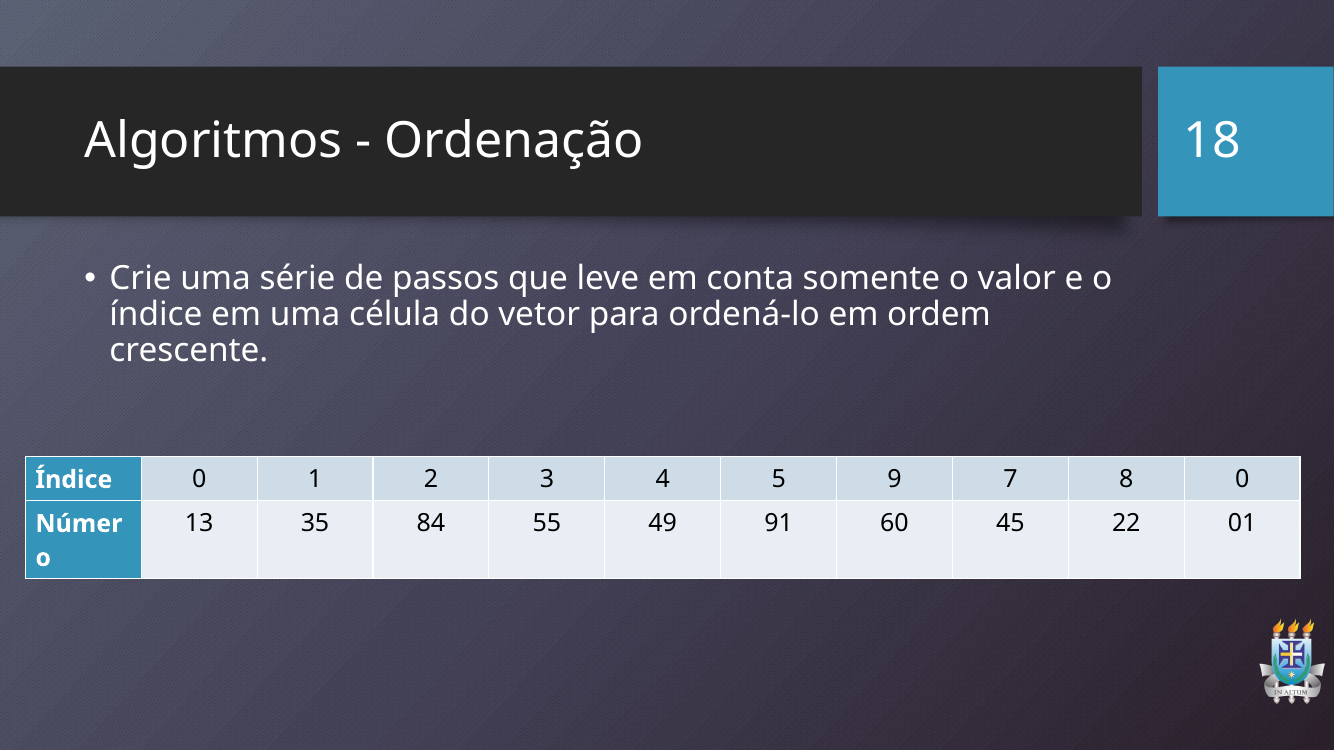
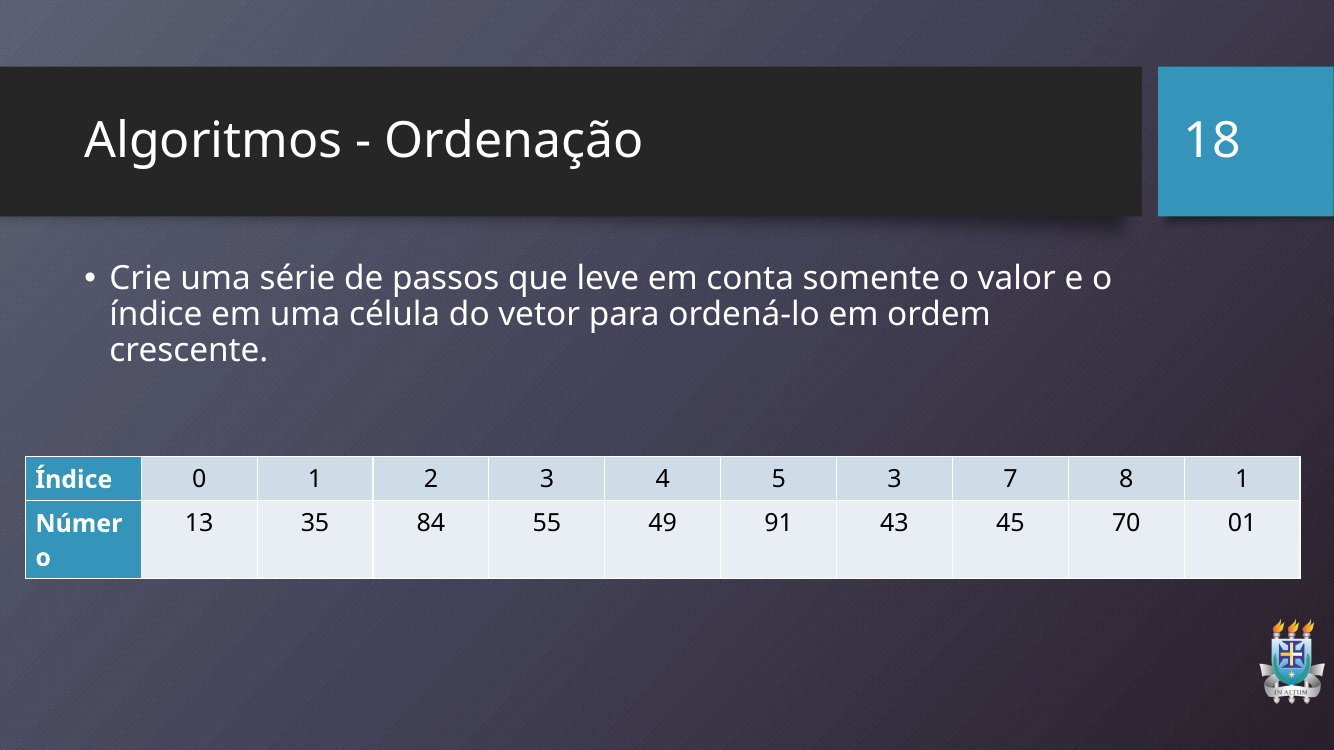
5 9: 9 -> 3 (895, 480)
8 0: 0 -> 1 (1242, 480)
60: 60 -> 43 (895, 524)
22: 22 -> 70 (1126, 524)
